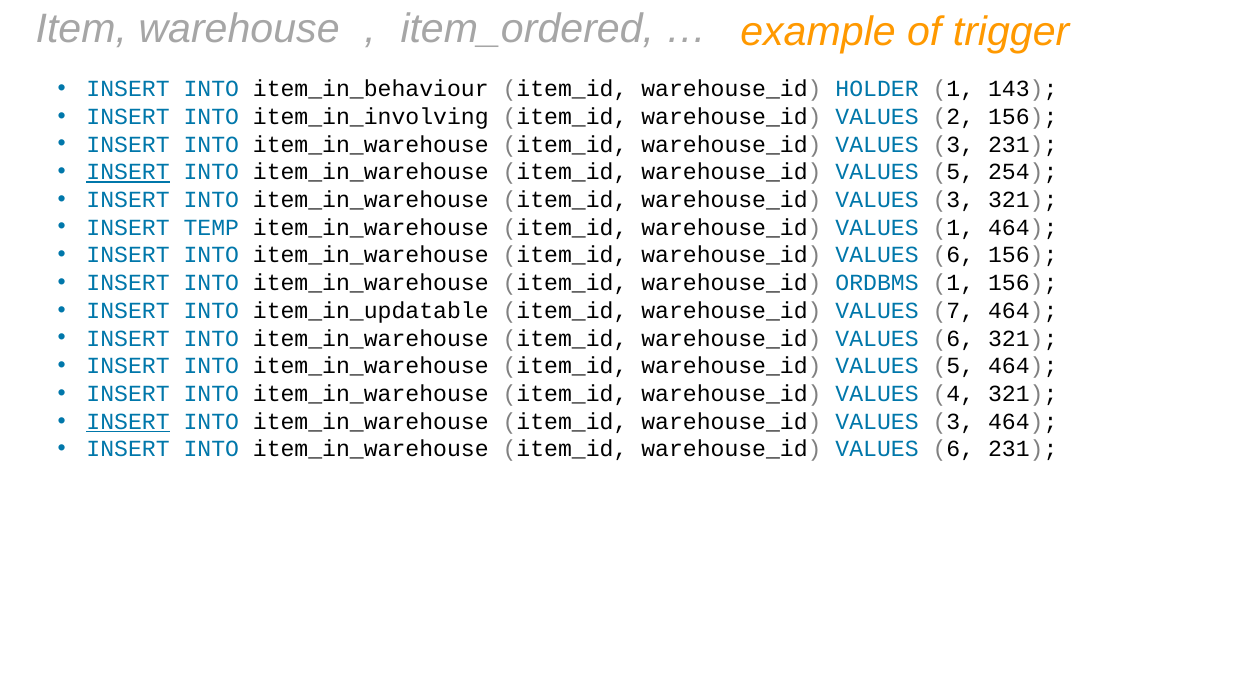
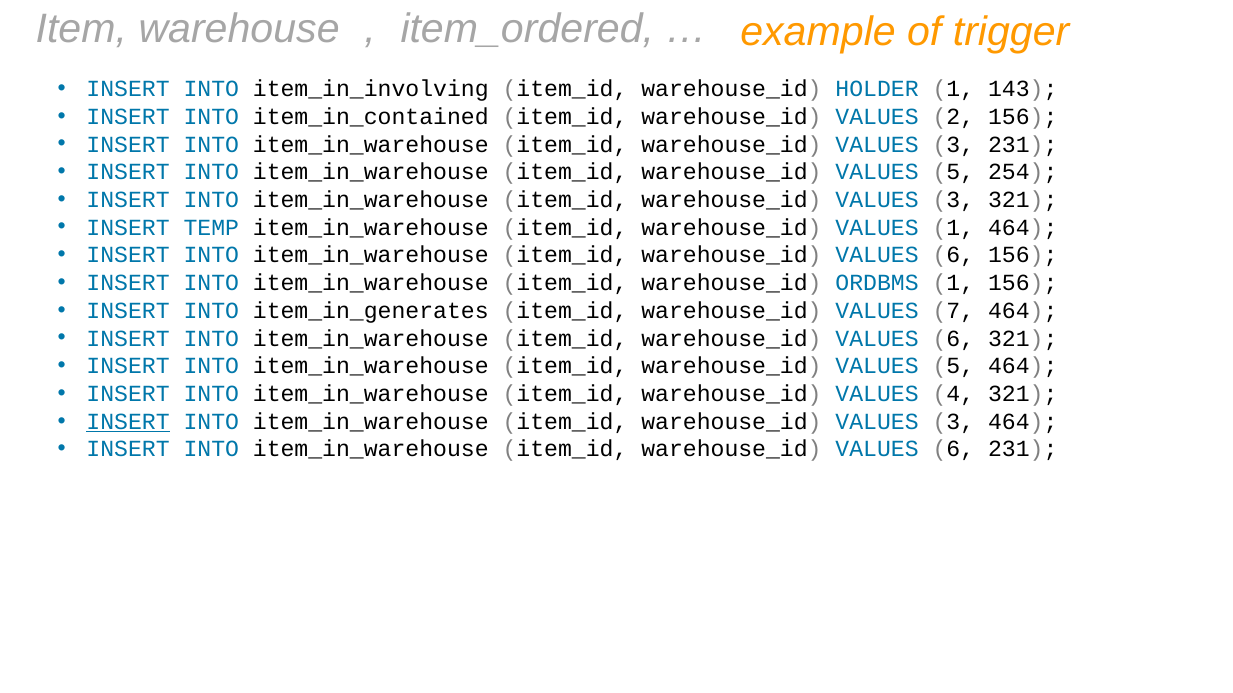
item_in_behaviour: item_in_behaviour -> item_in_involving (371, 89)
item_in_involving: item_in_involving -> item_in_contained (371, 117)
INSERT underline: present -> none (128, 172)
item_in_updatable: item_in_updatable -> item_in_generates (371, 311)
